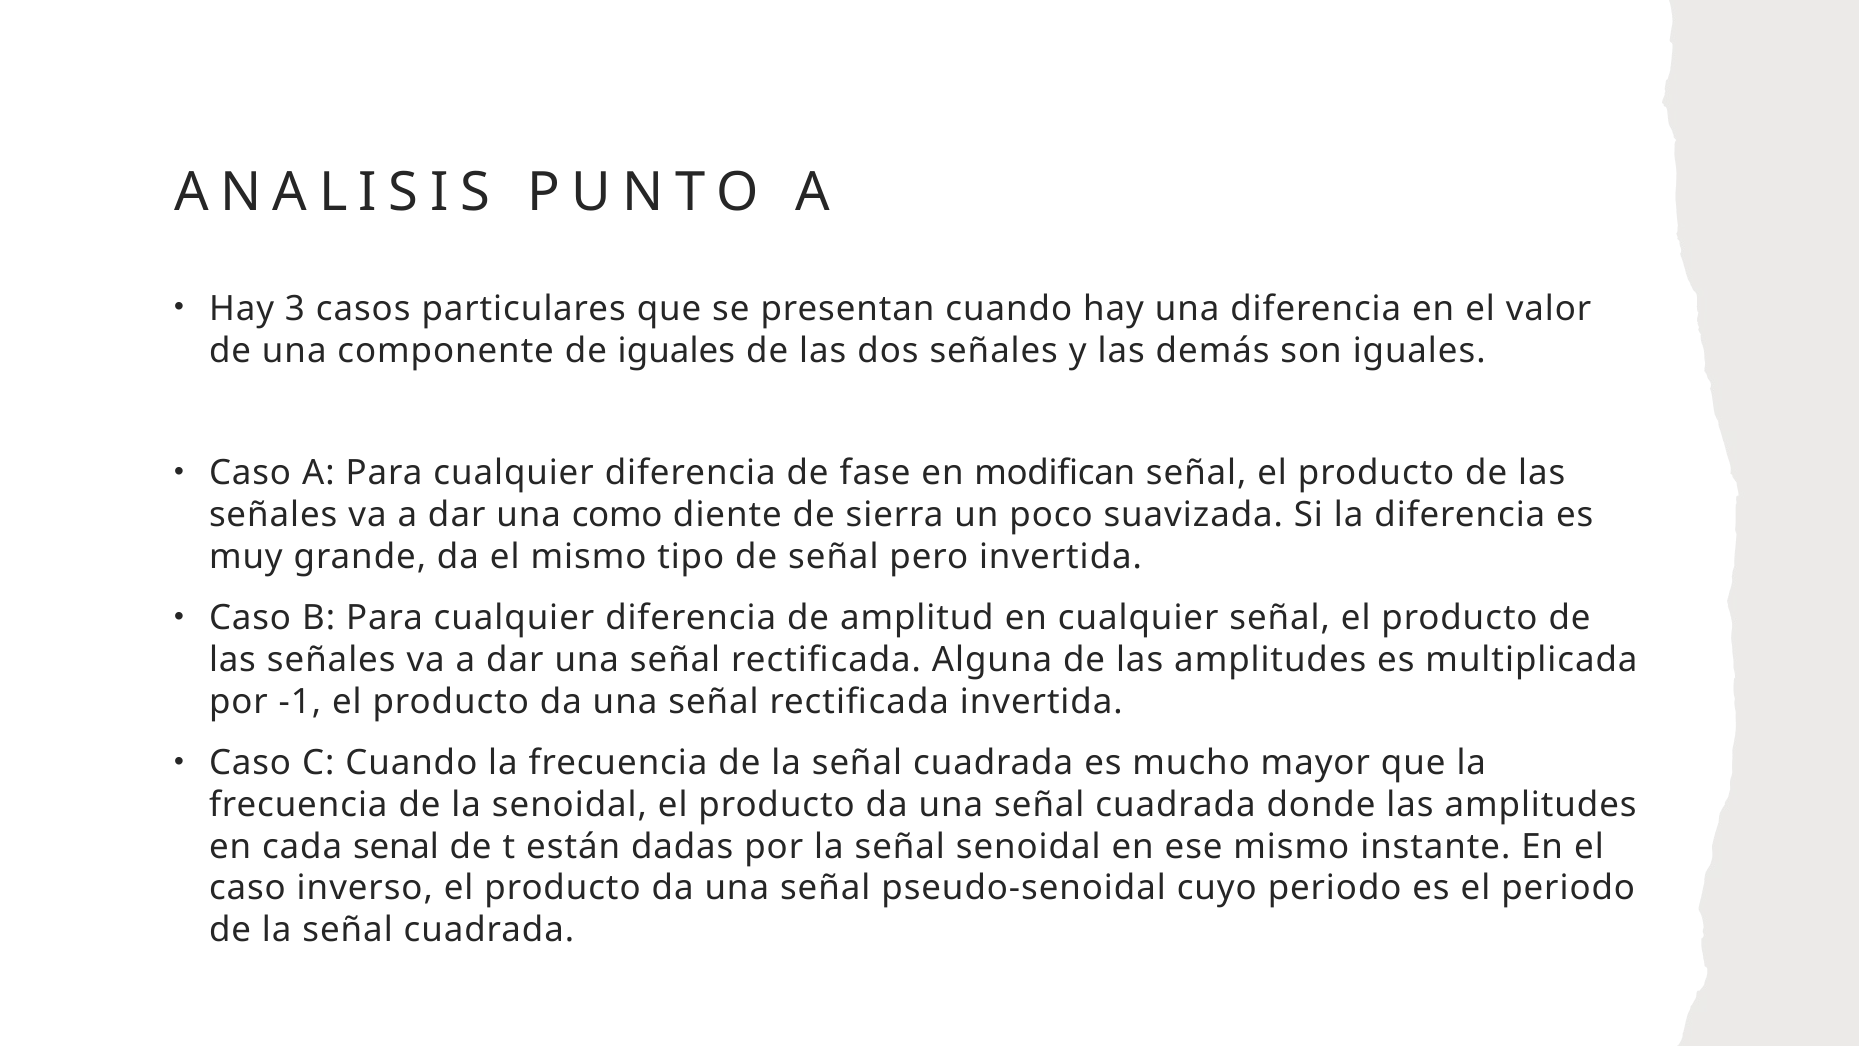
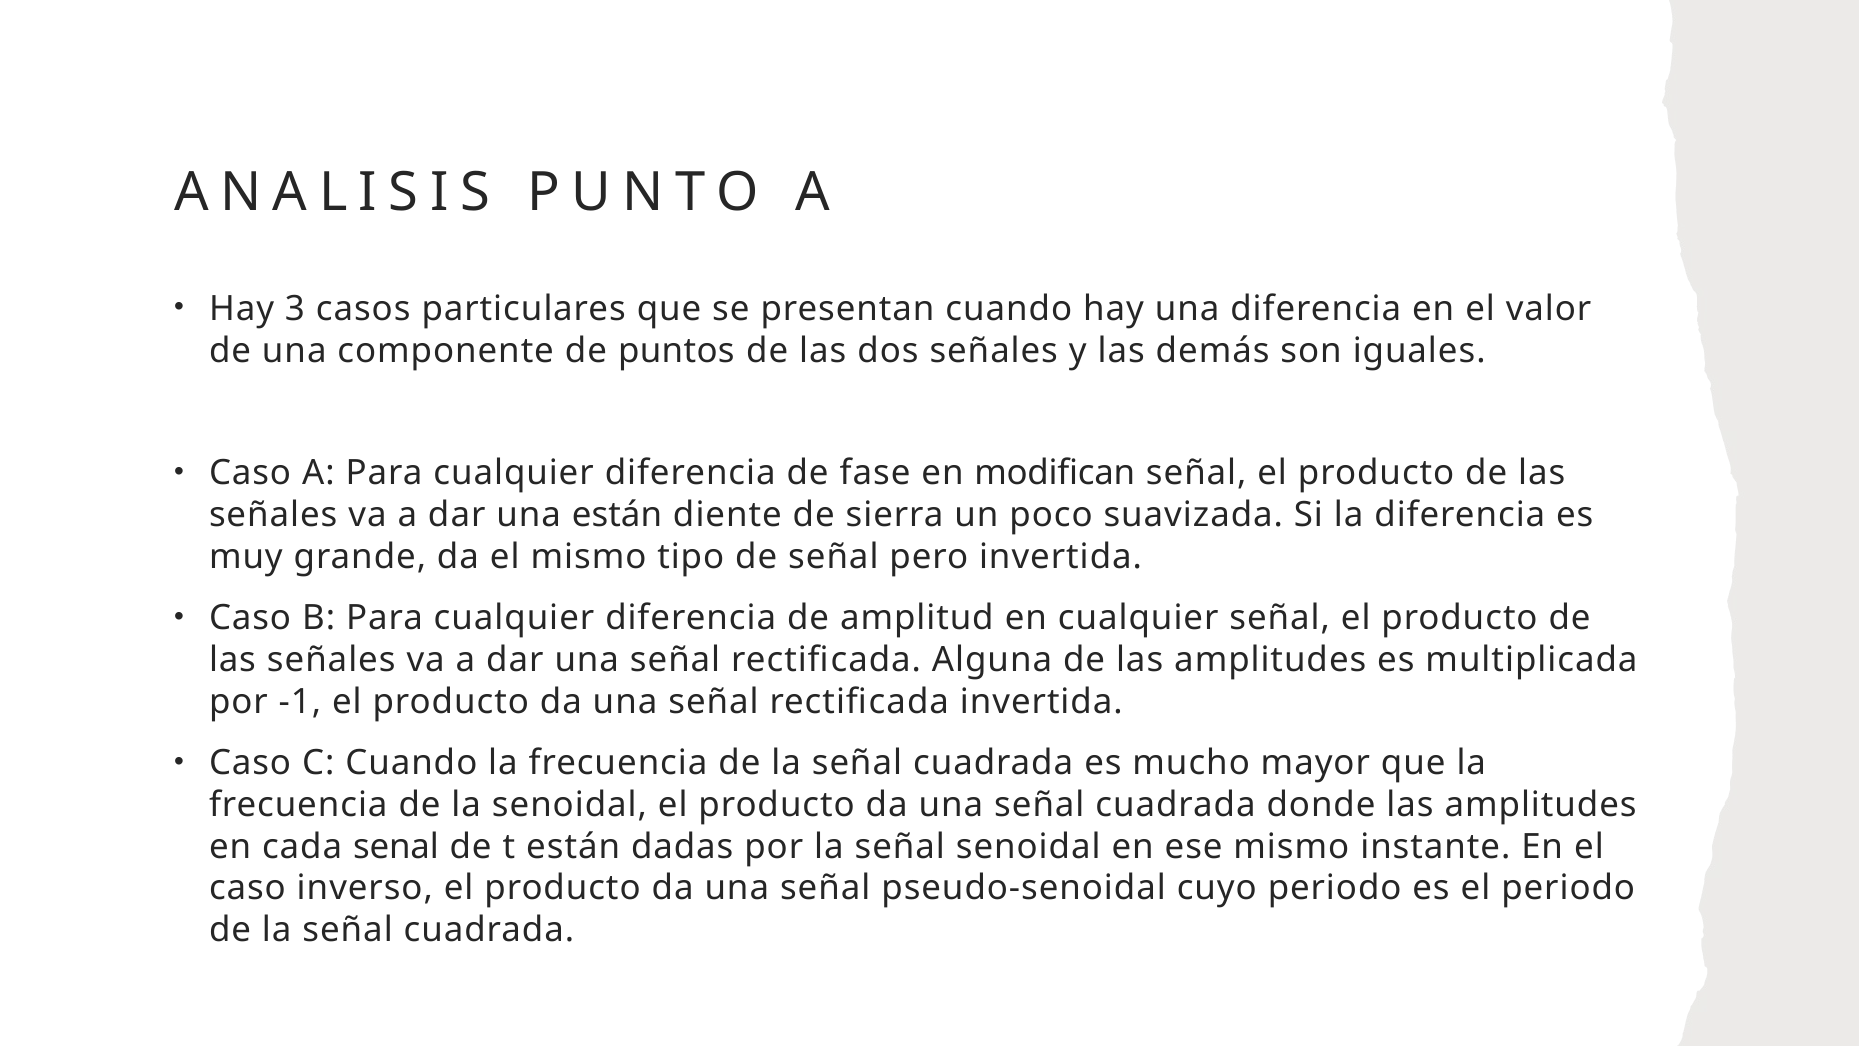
de iguales: iguales -> puntos (676, 351)
una como: como -> están (617, 515)
